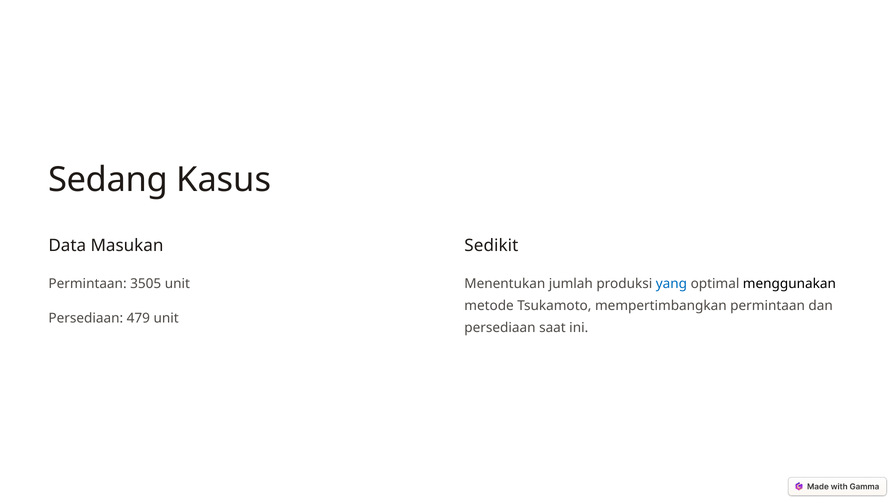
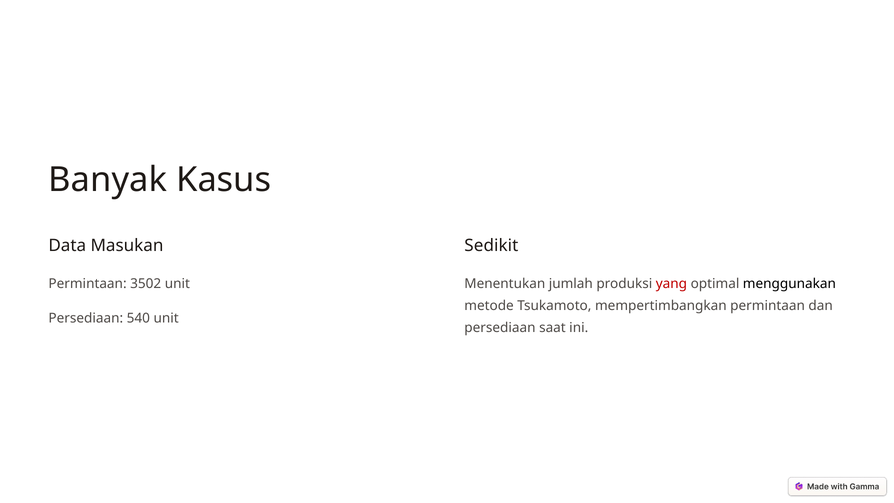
Sedang: Sedang -> Banyak (108, 180)
3505: 3505 -> 3502 (146, 284)
yang colour: blue -> red (671, 284)
479: 479 -> 540 (138, 318)
